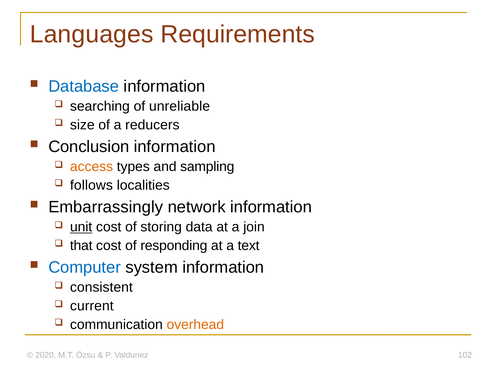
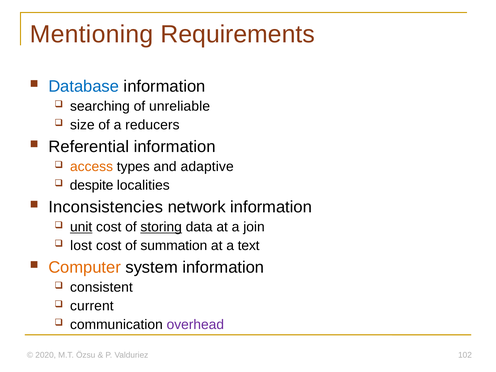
Languages: Languages -> Mentioning (92, 34)
Conclusion: Conclusion -> Referential (89, 147)
sampling: sampling -> adaptive (207, 167)
follows: follows -> despite (92, 185)
Embarrassingly: Embarrassingly -> Inconsistencies (106, 207)
storing underline: none -> present (161, 227)
that: that -> lost (81, 246)
responding: responding -> summation (174, 246)
Computer colour: blue -> orange (85, 267)
overhead colour: orange -> purple (195, 325)
